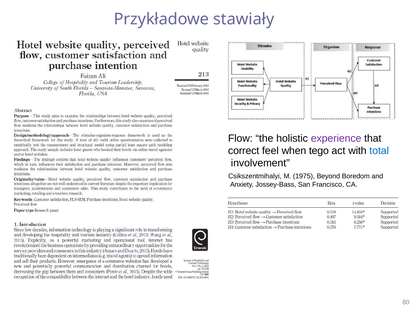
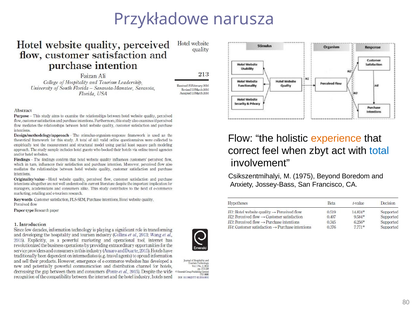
stawiały: stawiały -> narusza (244, 19)
experience colour: purple -> orange (336, 138)
tego: tego -> zbyt (319, 151)
